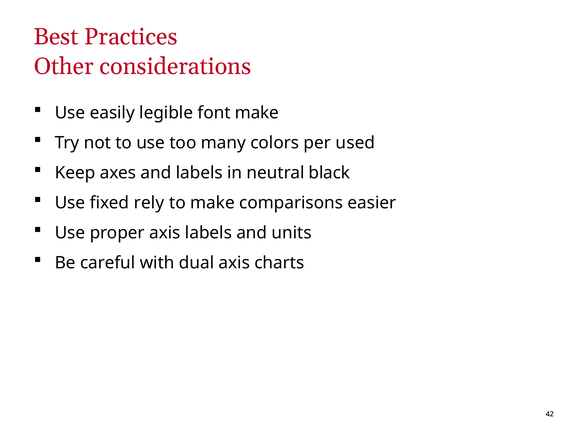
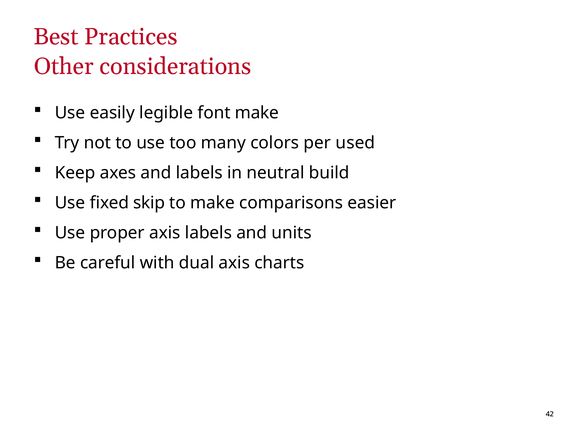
black: black -> build (329, 173)
rely: rely -> skip (149, 203)
